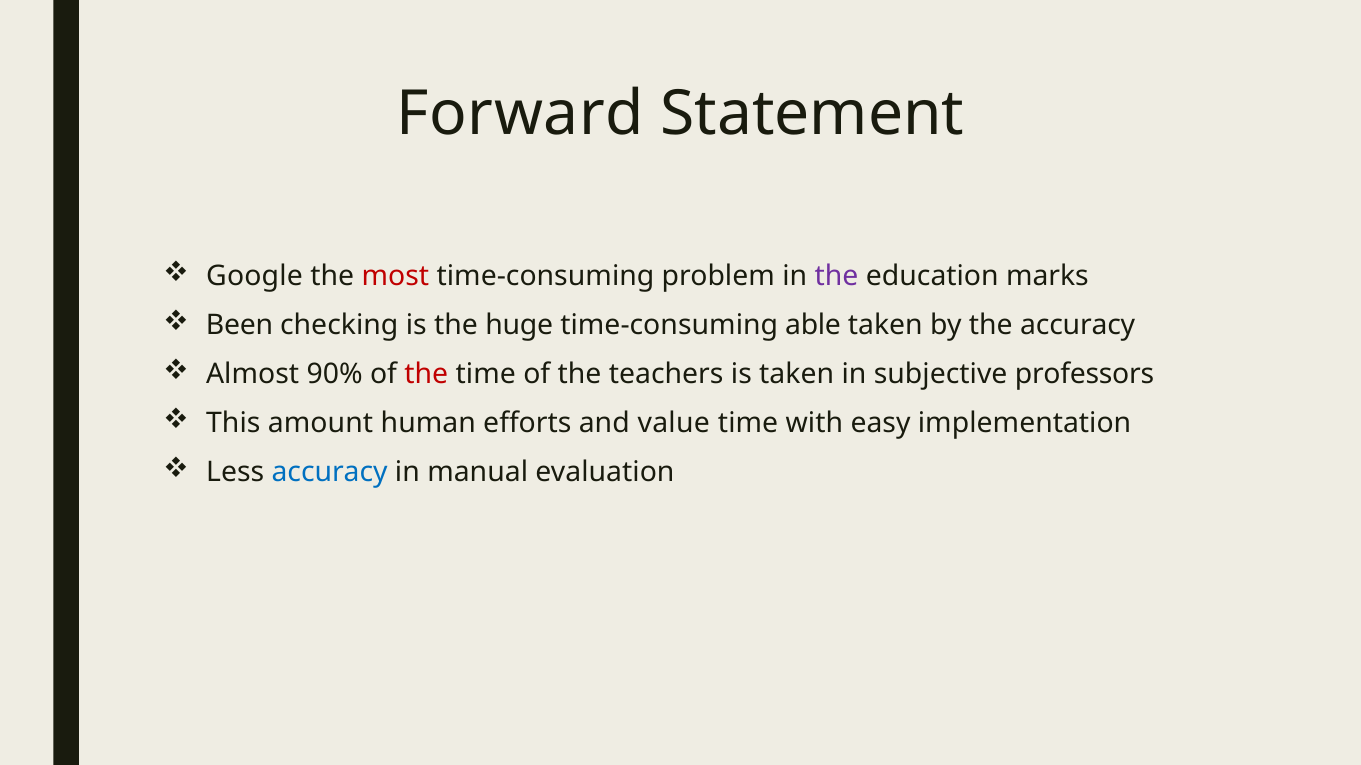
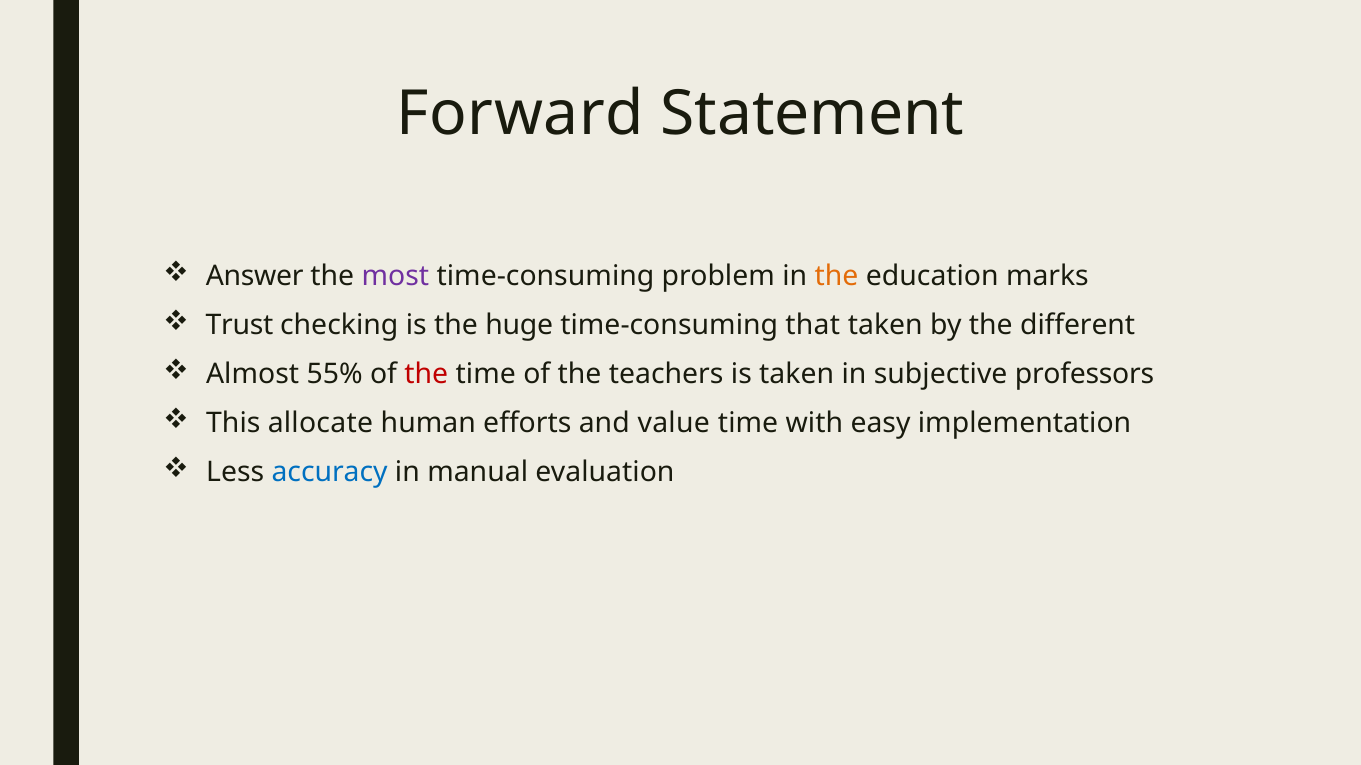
Google: Google -> Answer (255, 277)
most colour: red -> purple (395, 277)
the colour: purple -> orange (837, 277)
Been: Been -> Trust (240, 326)
able: able -> that (813, 326)
the accuracy: accuracy -> different (1078, 326)
90%: 90% -> 55% (335, 375)
amount: amount -> allocate (320, 424)
